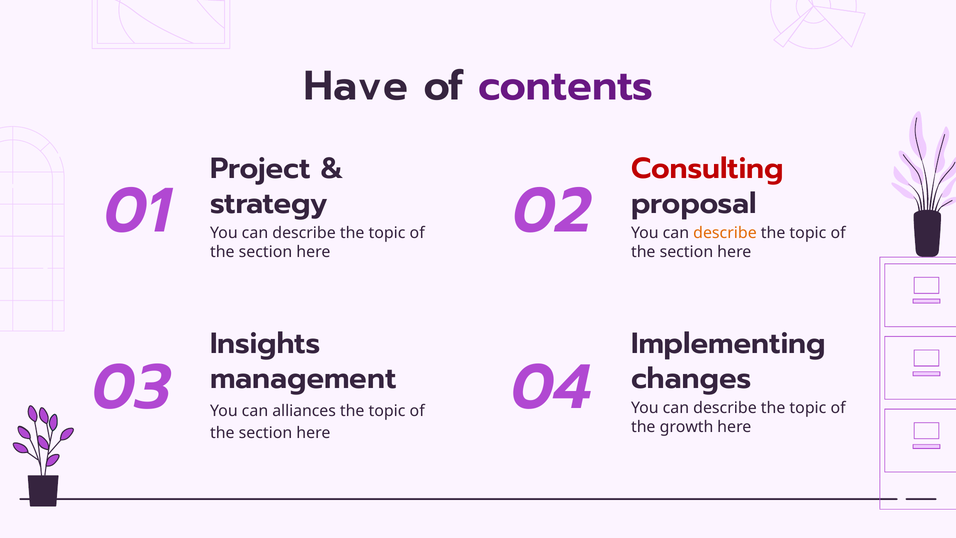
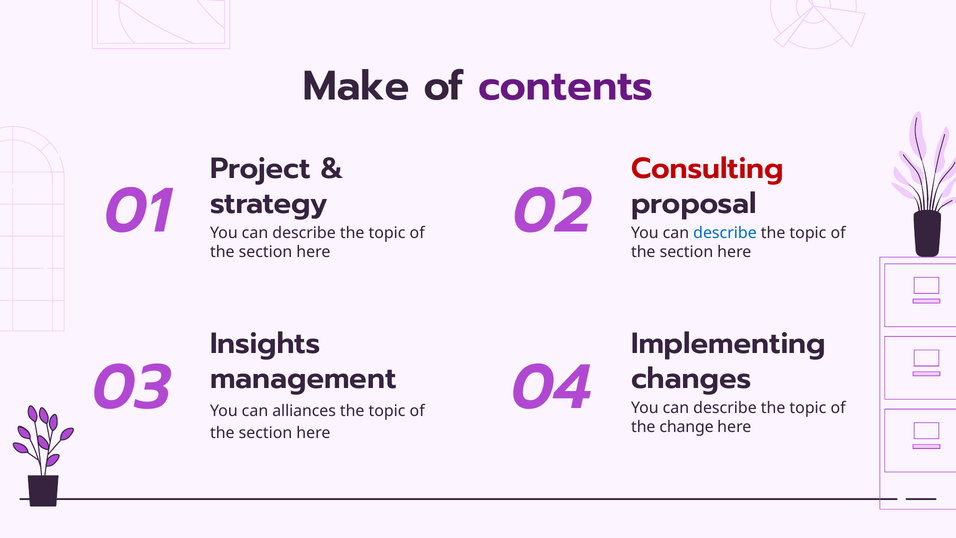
Have: Have -> Make (356, 86)
describe colour: orange -> blue (725, 233)
growth: growth -> change (687, 427)
